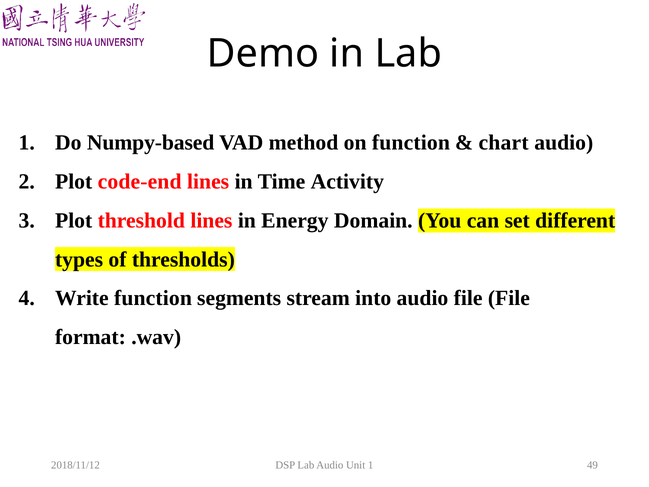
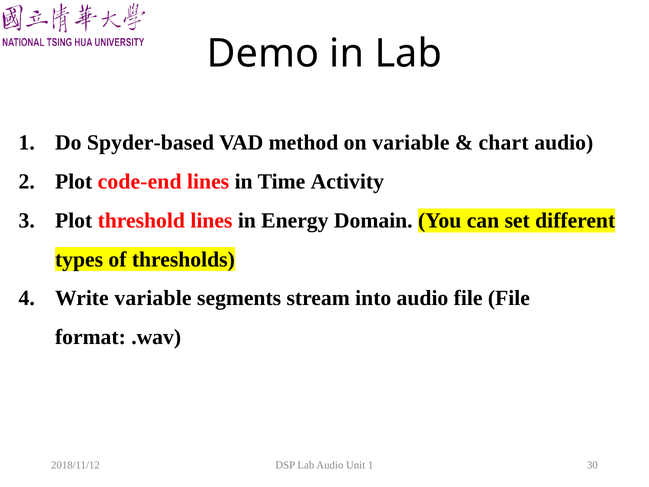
Numpy-based: Numpy-based -> Spyder-based (151, 142)
on function: function -> variable (411, 142)
Write function: function -> variable (153, 298)
49: 49 -> 30 (592, 465)
